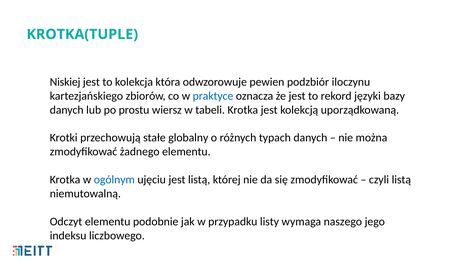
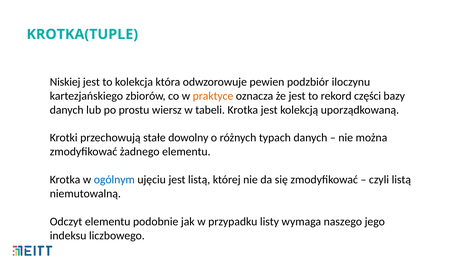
praktyce colour: blue -> orange (213, 96)
języki: języki -> części (368, 96)
globalny: globalny -> dowolny (188, 138)
